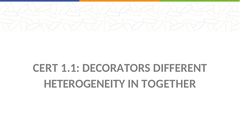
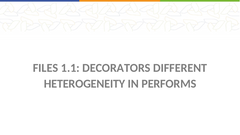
CERT: CERT -> FILES (46, 68)
TOGETHER: TOGETHER -> PERFORMS (169, 84)
